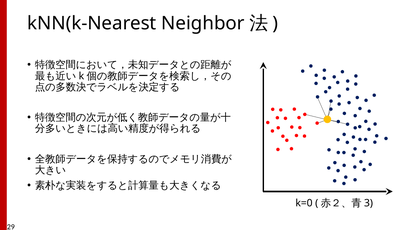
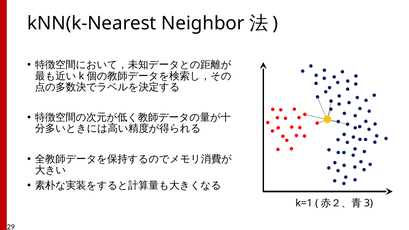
k=0: k=0 -> k=1 (304, 203)
